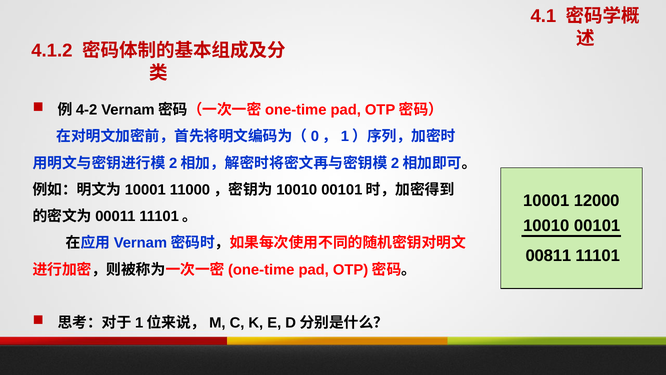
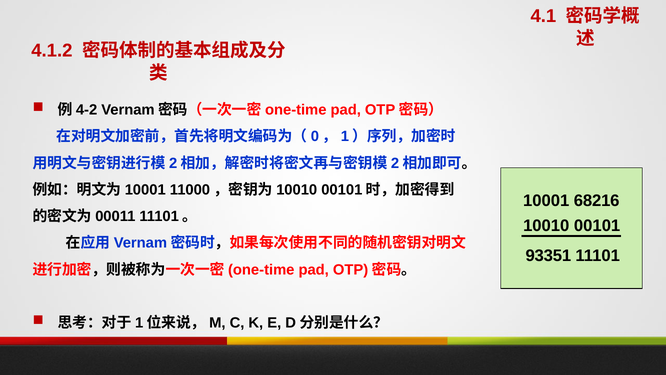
12000: 12000 -> 68216 (597, 201)
00811: 00811 -> 93351 (548, 255)
